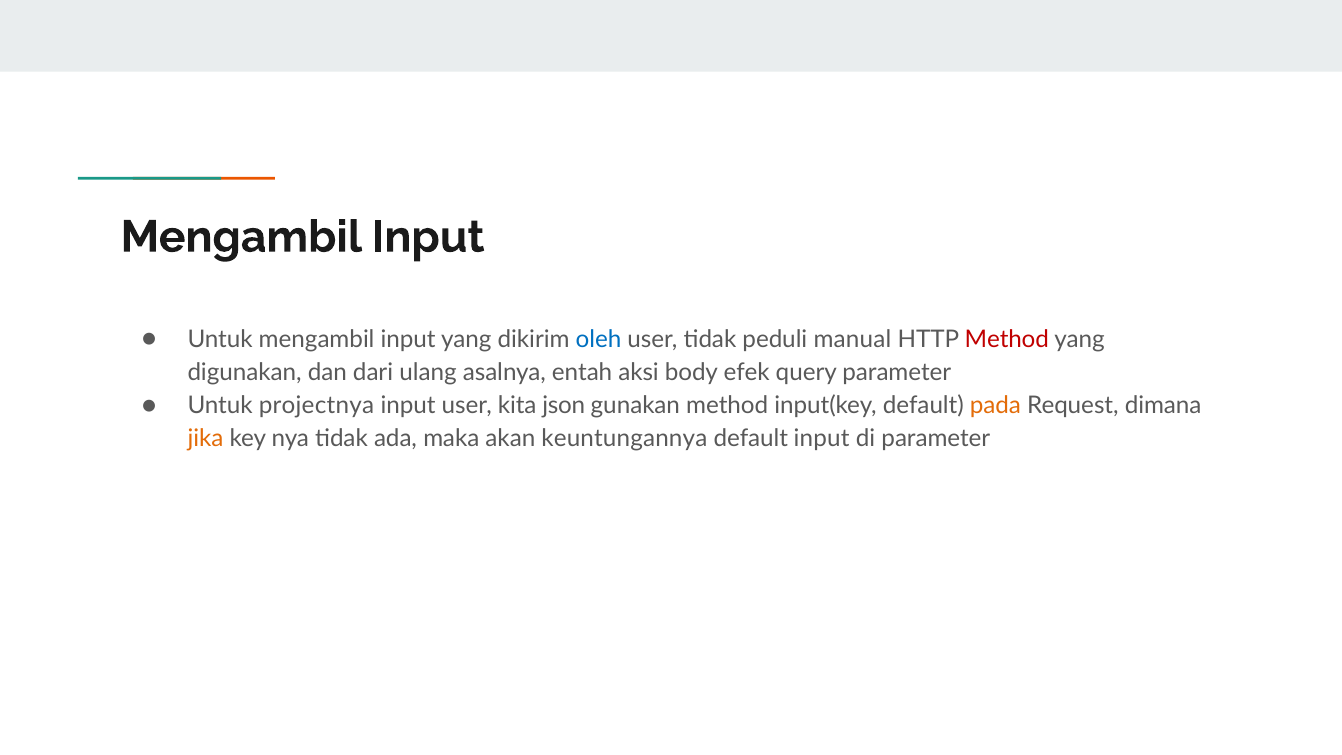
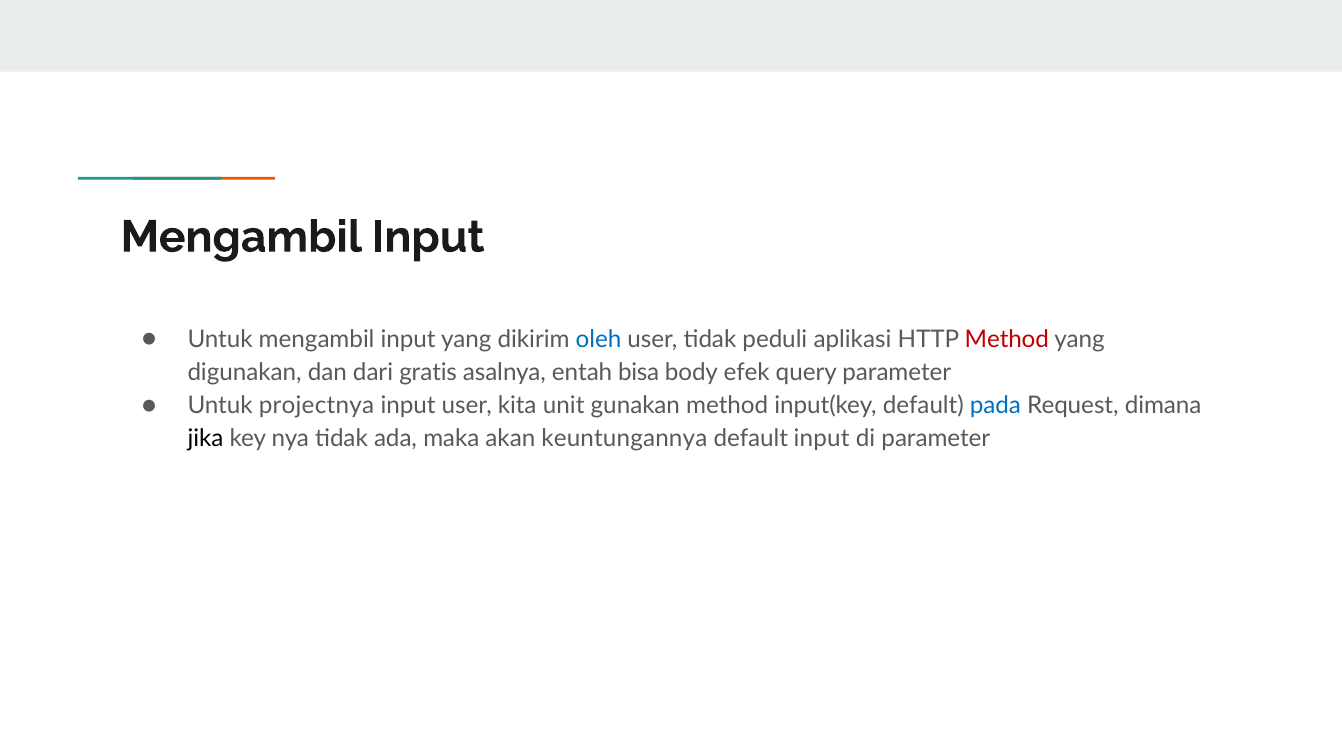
manual: manual -> aplikasi (852, 339)
ulang: ulang -> gratis (428, 372)
aksi: aksi -> bisa (639, 372)
json: json -> unit (564, 406)
pada colour: orange -> blue (996, 406)
jika colour: orange -> black (205, 439)
